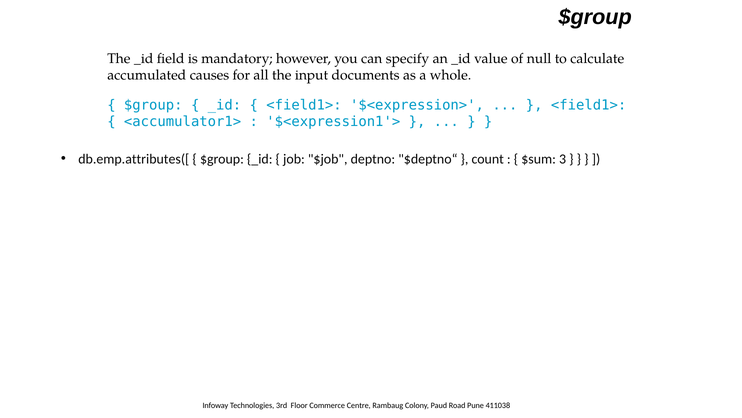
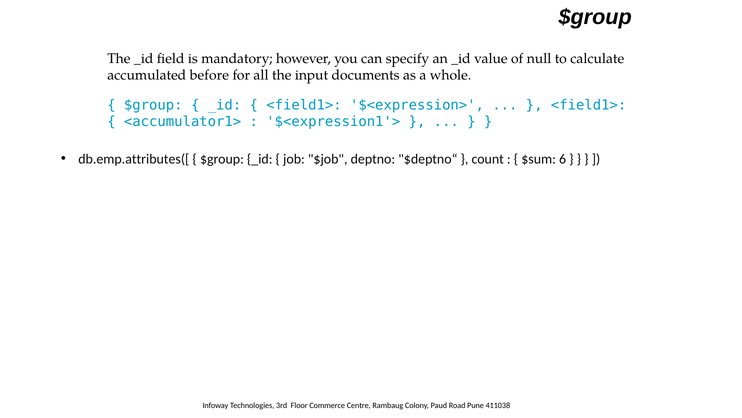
causes: causes -> before (209, 75)
3: 3 -> 6 (563, 159)
